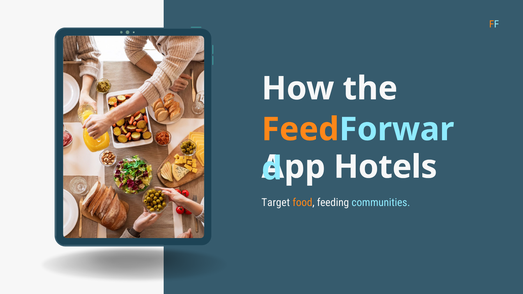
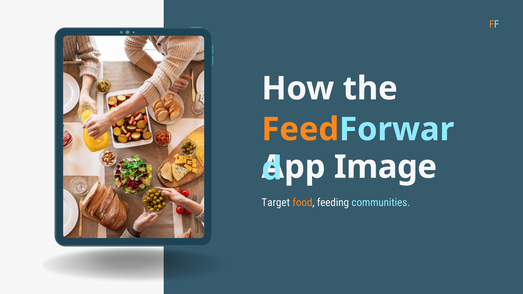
Hotels: Hotels -> Image (385, 167)
